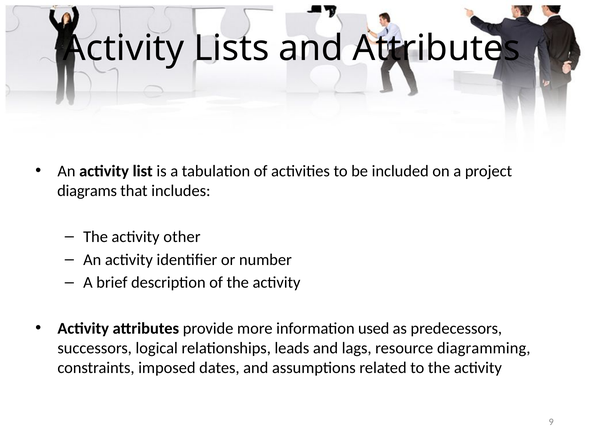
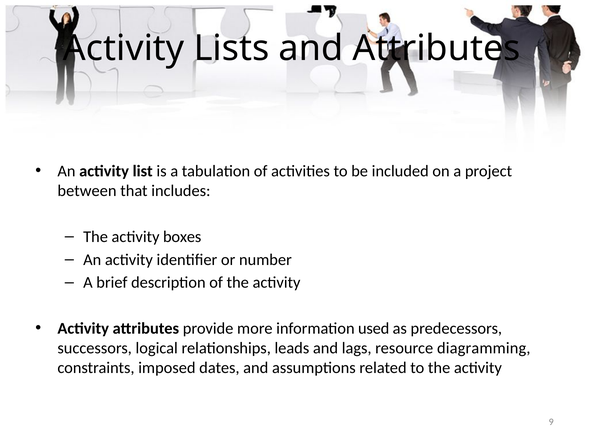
diagrams: diagrams -> between (87, 191)
other: other -> boxes (182, 237)
